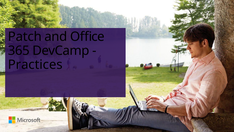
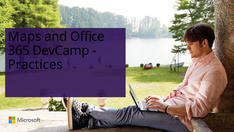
Patch: Patch -> Maps (25, 37)
